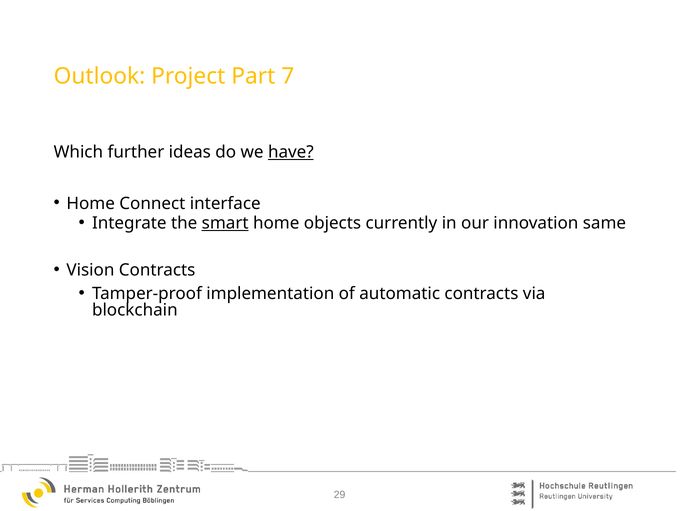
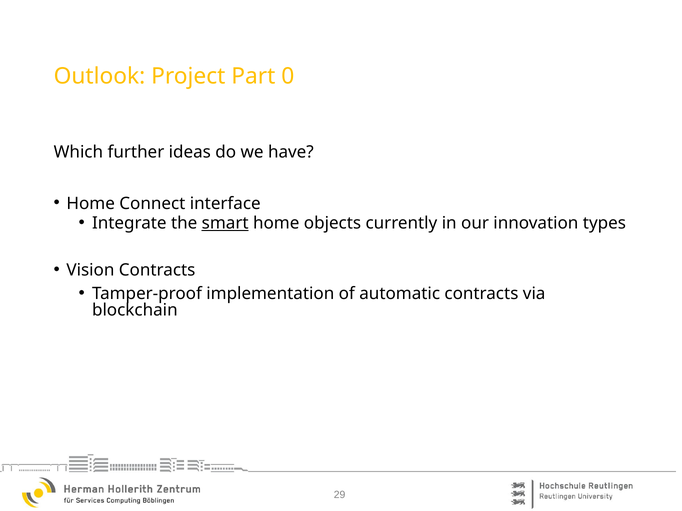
7: 7 -> 0 (288, 77)
have underline: present -> none (291, 152)
same: same -> types (604, 224)
